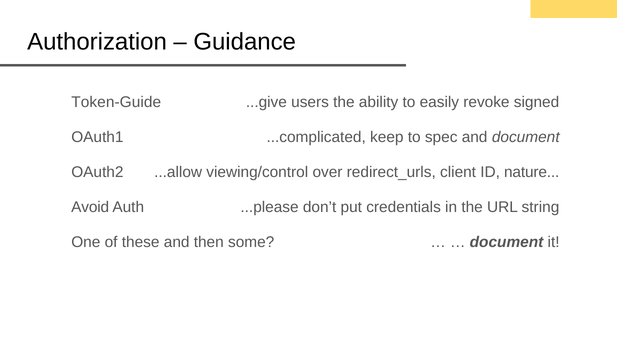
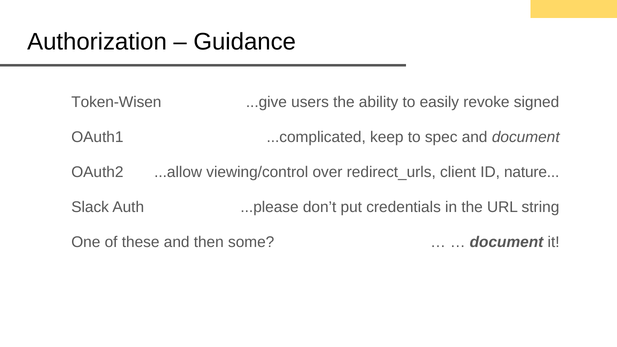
Token-Guide: Token-Guide -> Token-Wisen (116, 102)
Avoid: Avoid -> Slack (90, 207)
